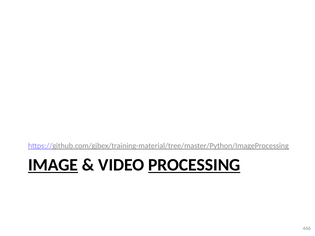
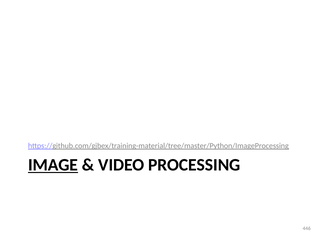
PROCESSING underline: present -> none (194, 165)
